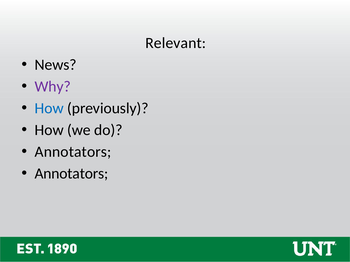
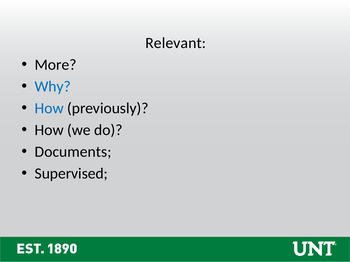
News: News -> More (56, 65)
Why colour: purple -> blue (53, 87)
Annotators: Annotators -> Documents (73, 152)
Annotators: Annotators -> Supervised (71, 174)
